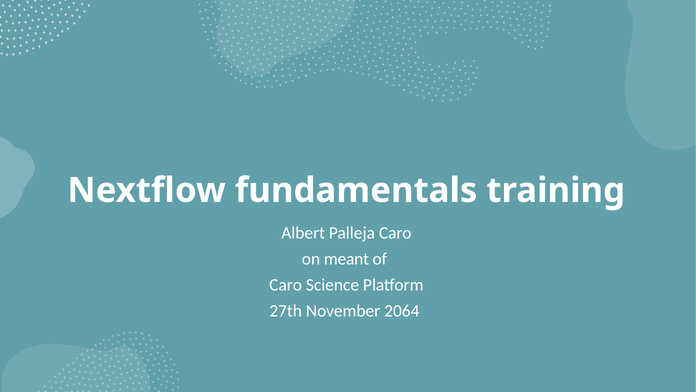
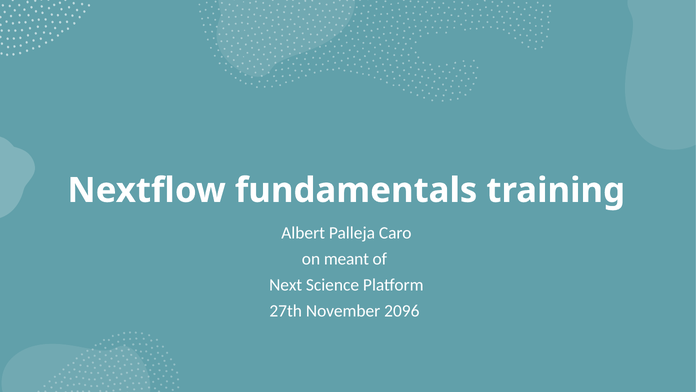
Caro: Caro -> Next (286, 285)
2064: 2064 -> 2096 (402, 311)
